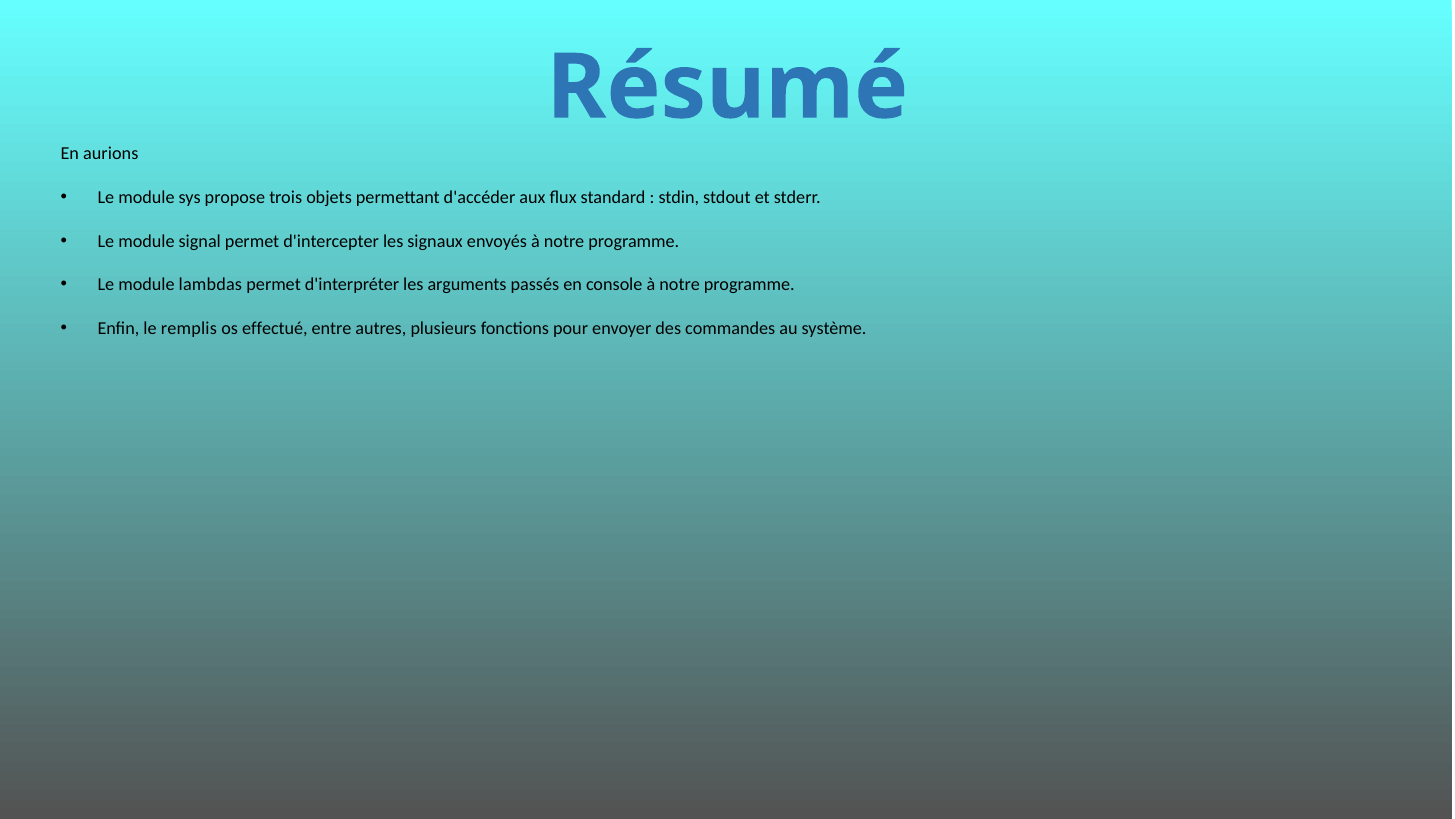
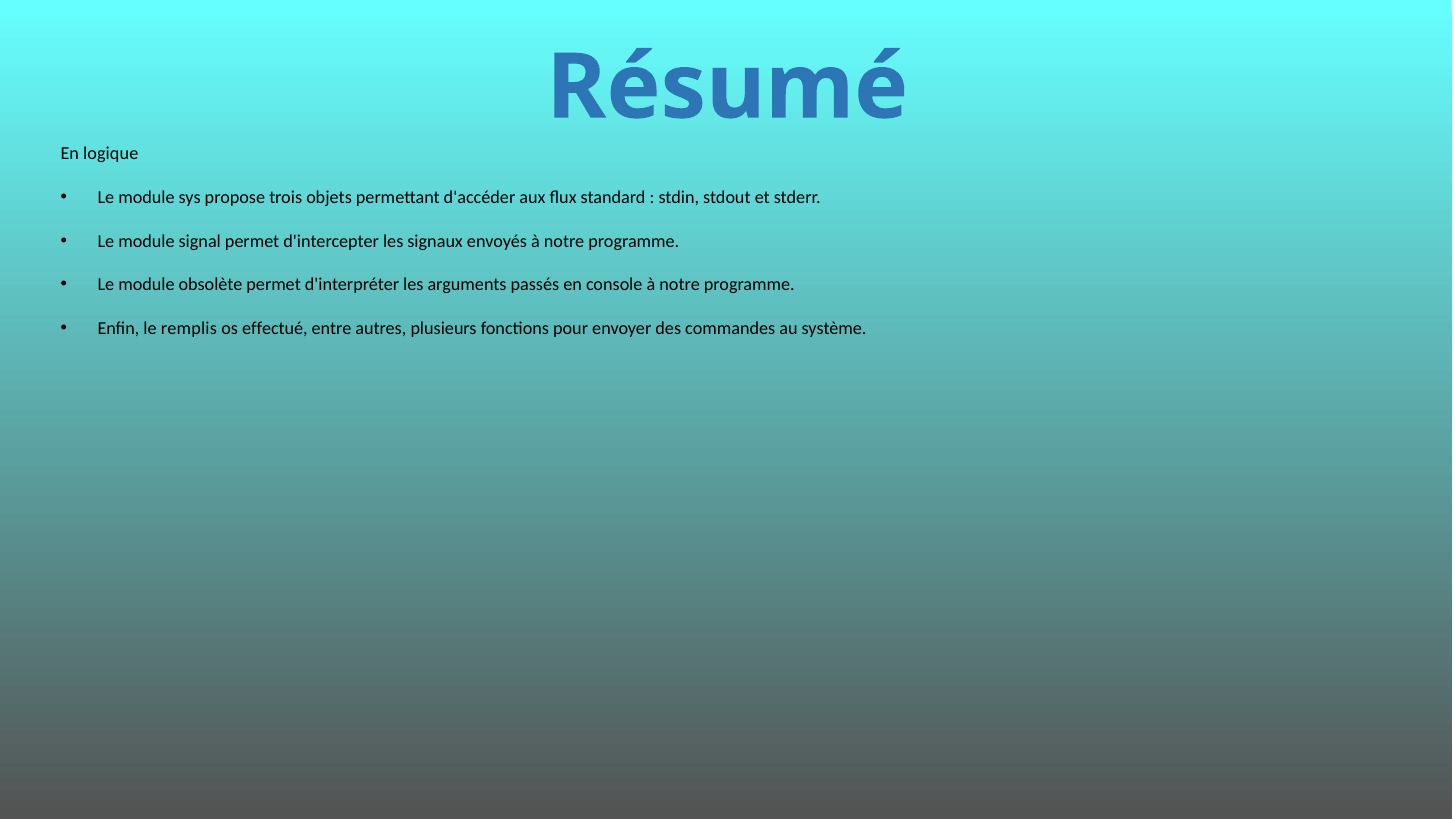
aurions: aurions -> logique (111, 154)
lambdas: lambdas -> obsolète (211, 285)
